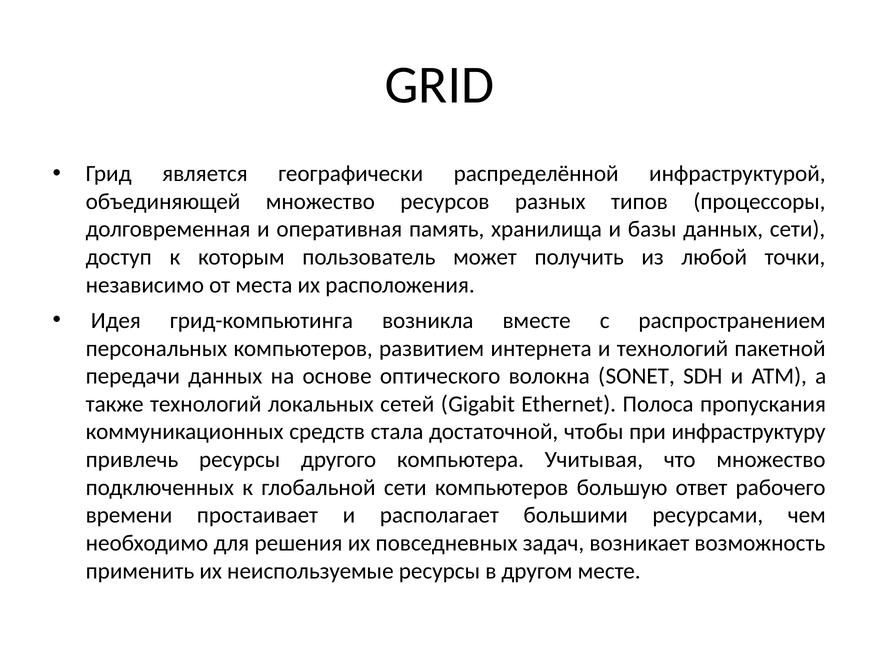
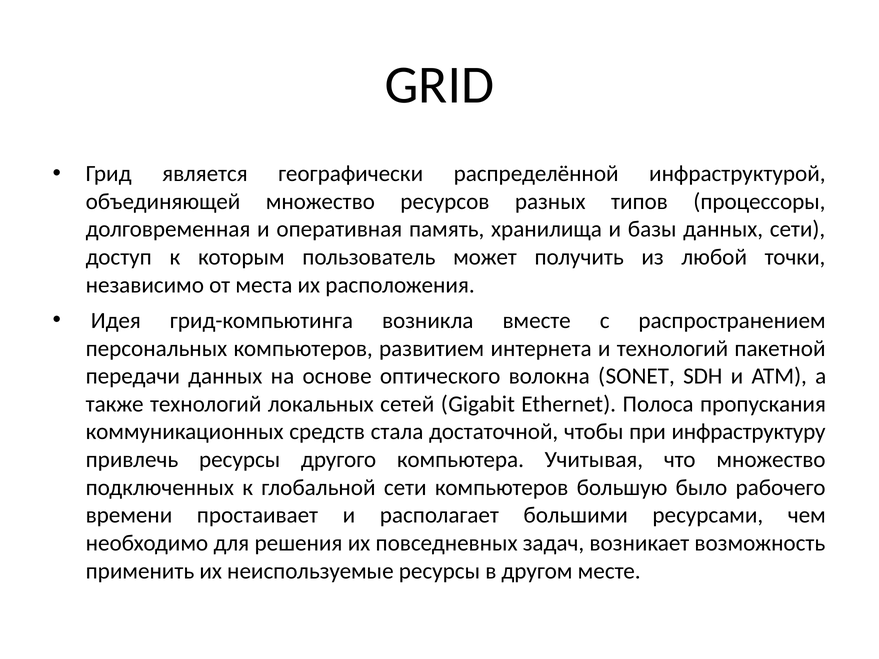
ответ: ответ -> было (701, 488)
